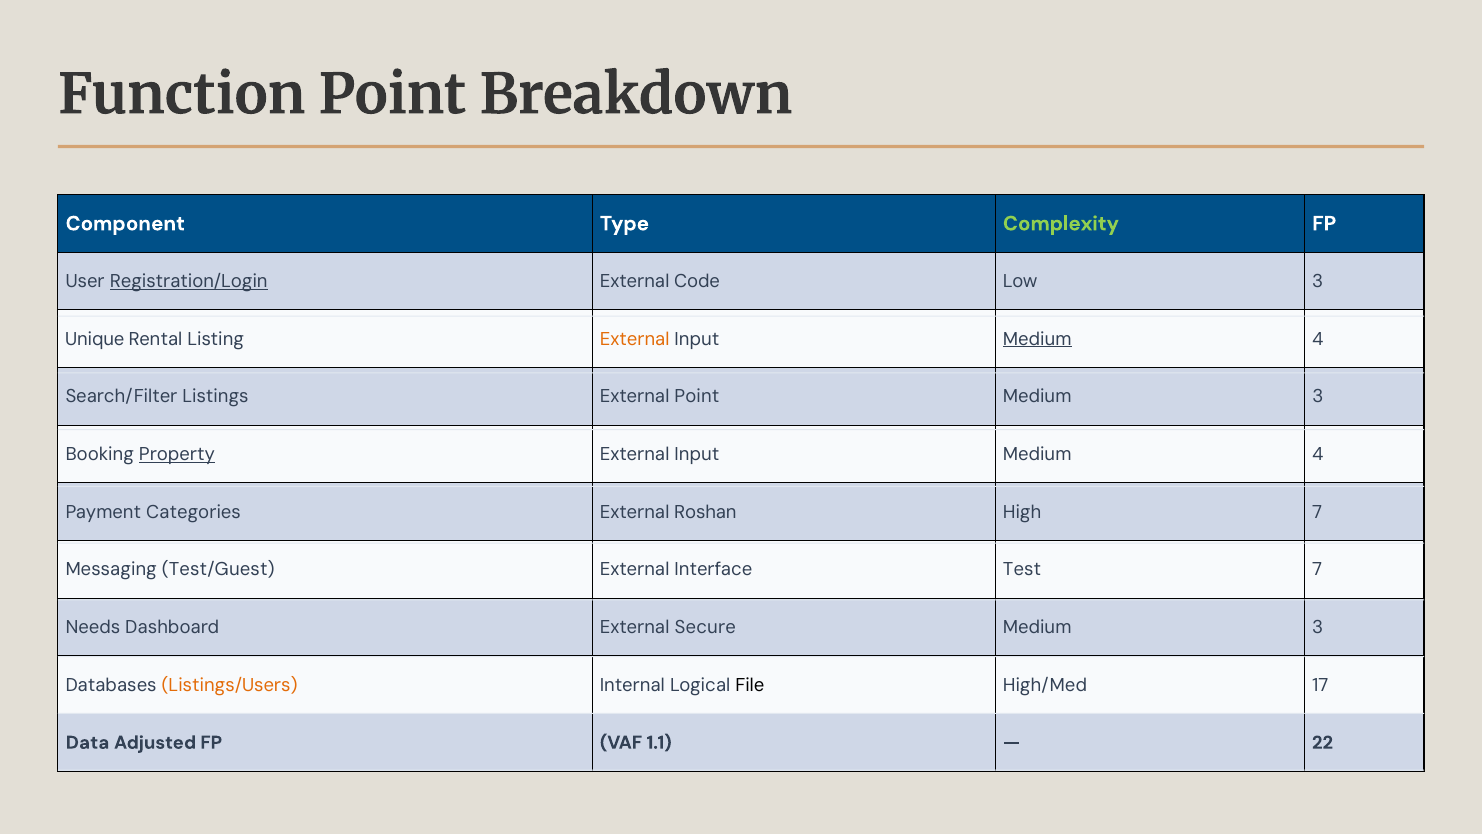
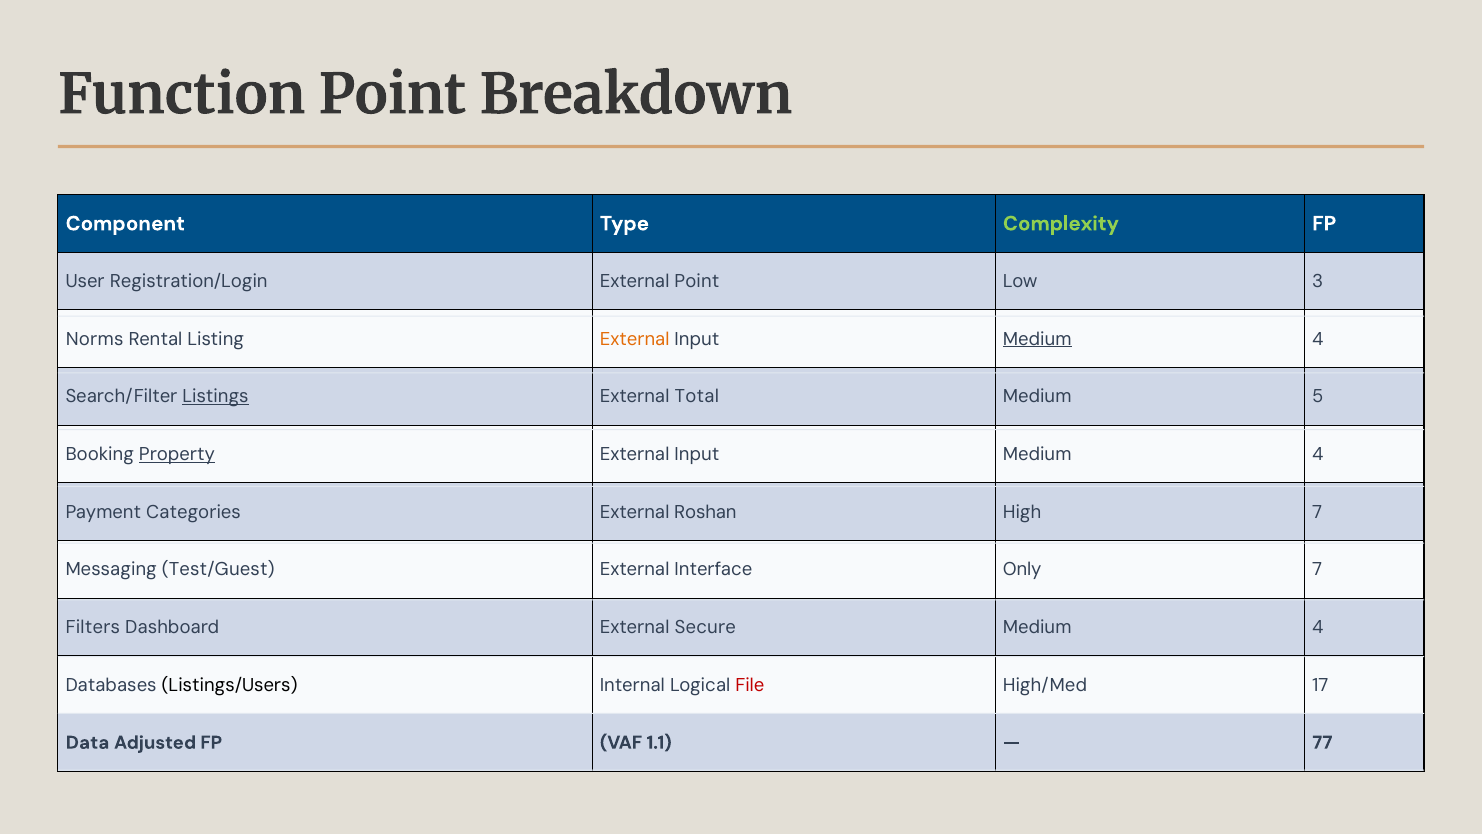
Registration/Login underline: present -> none (189, 281)
External Code: Code -> Point (697, 281)
Unique: Unique -> Norms (95, 339)
Listings underline: none -> present (215, 396)
External Point: Point -> Total (697, 396)
3: 3 -> 5 (1318, 396)
Test: Test -> Only (1022, 569)
Needs: Needs -> Filters (93, 627)
3: 3 -> 4 (1318, 627)
Listings/Users colour: orange -> black (230, 685)
File colour: black -> red (750, 685)
22: 22 -> 77 (1322, 742)
